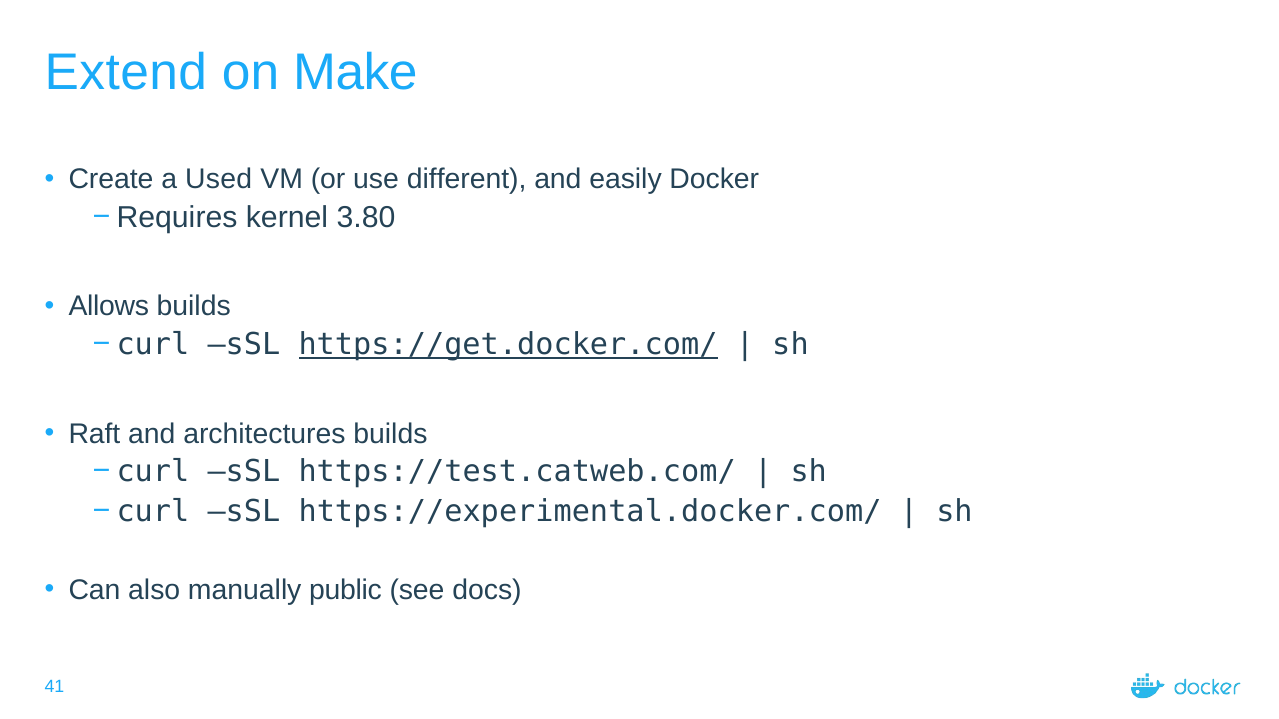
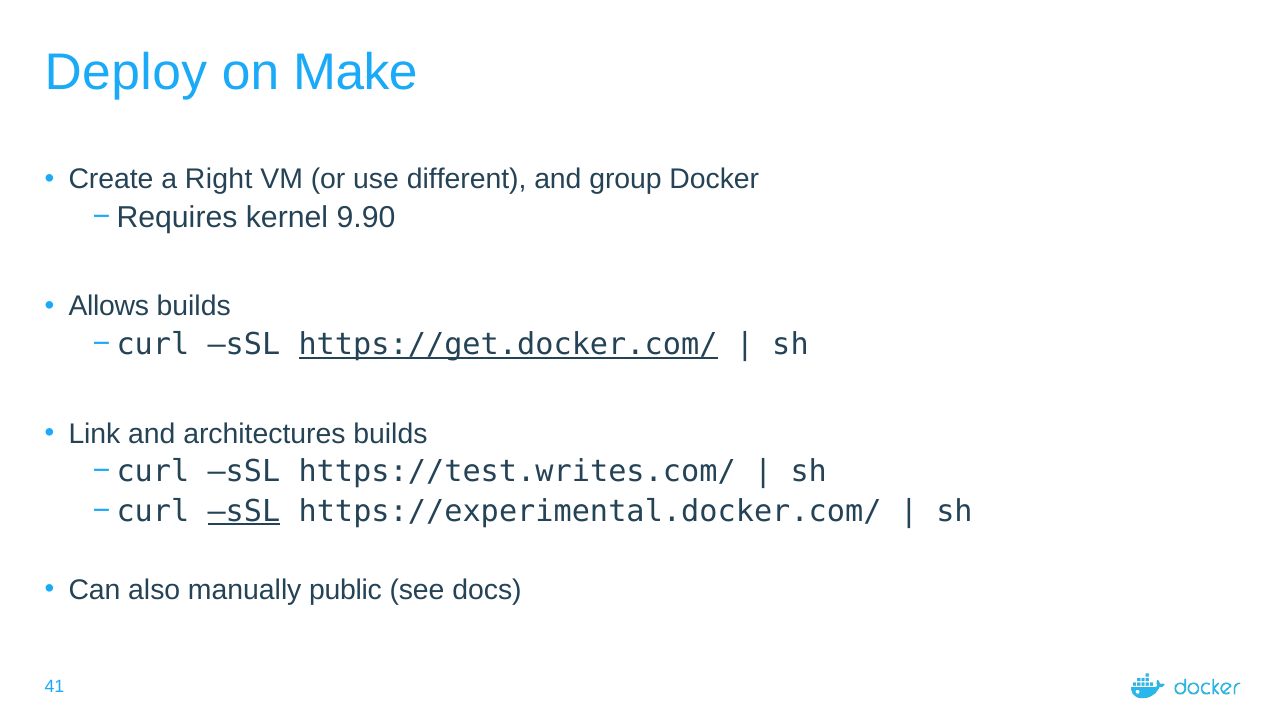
Extend: Extend -> Deploy (126, 72)
Used: Used -> Right (219, 179)
easily: easily -> group (625, 179)
3.80: 3.80 -> 9.90 (366, 218)
Raft: Raft -> Link (94, 434)
https://test.catweb.com/: https://test.catweb.com/ -> https://test.writes.com/ (517, 472)
sSL underline: none -> present (244, 512)
